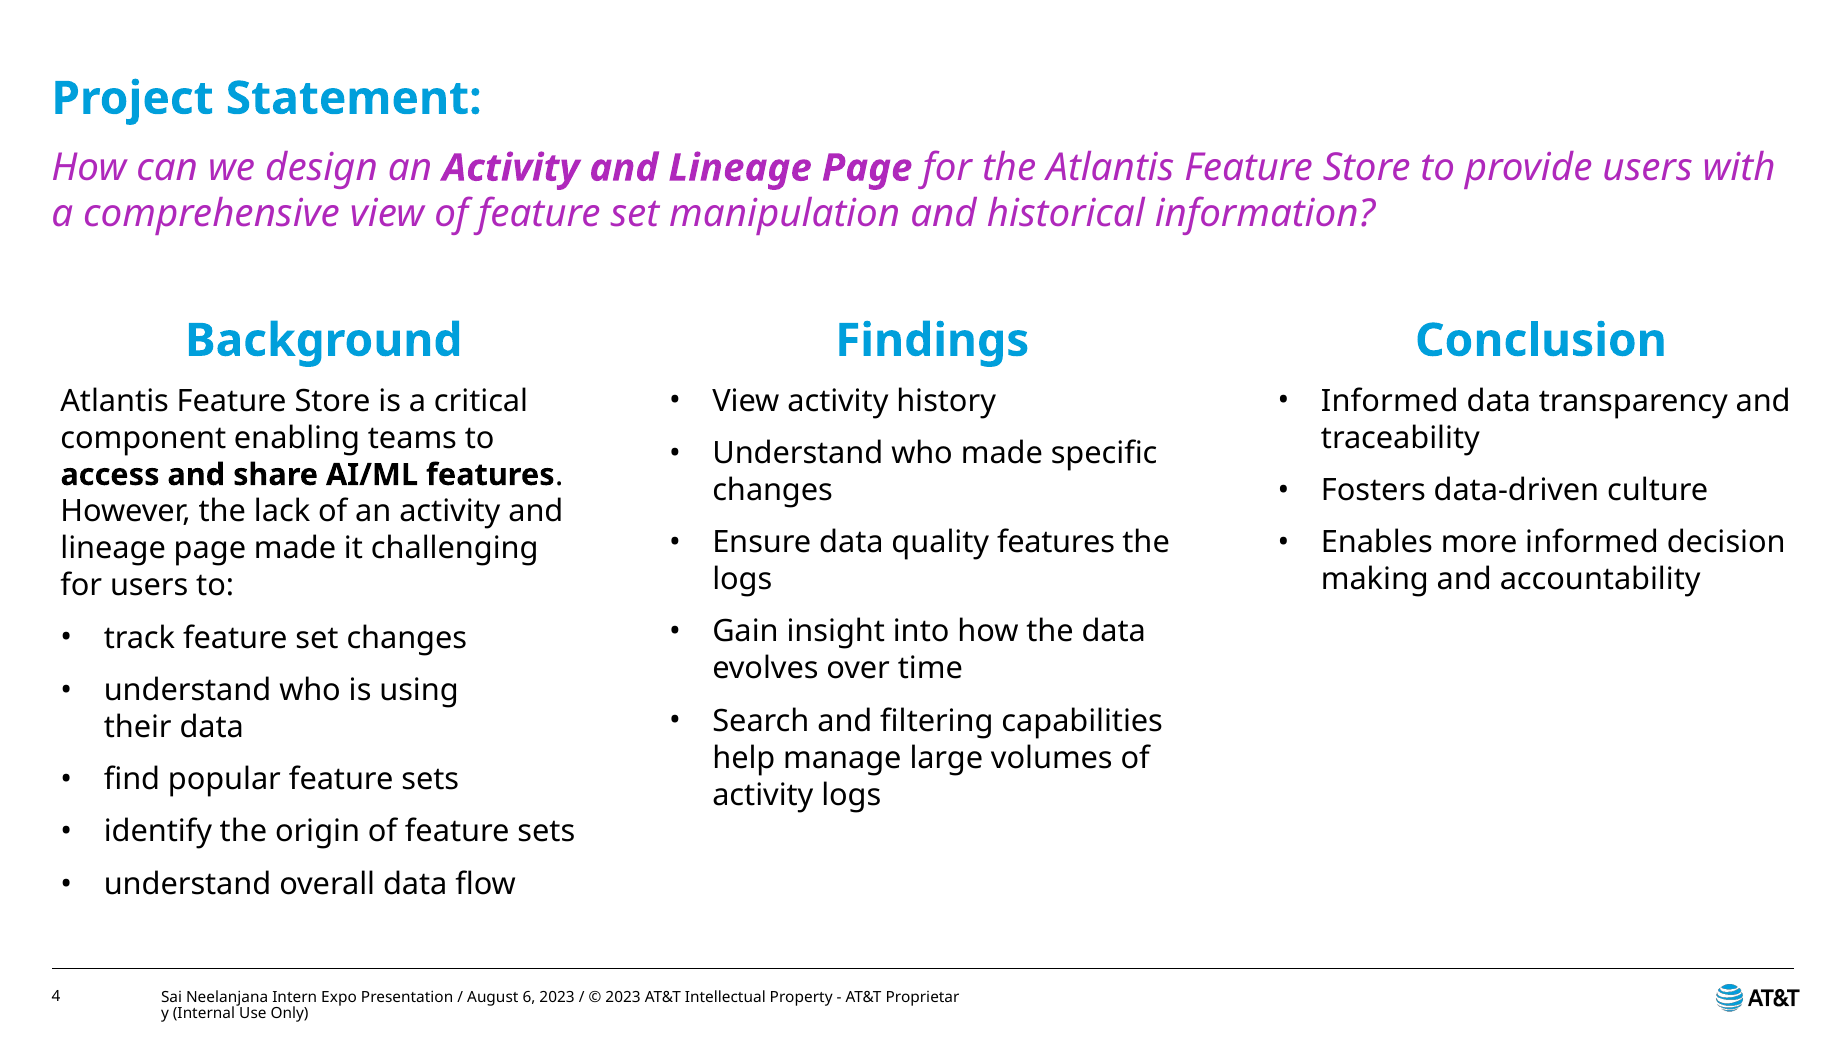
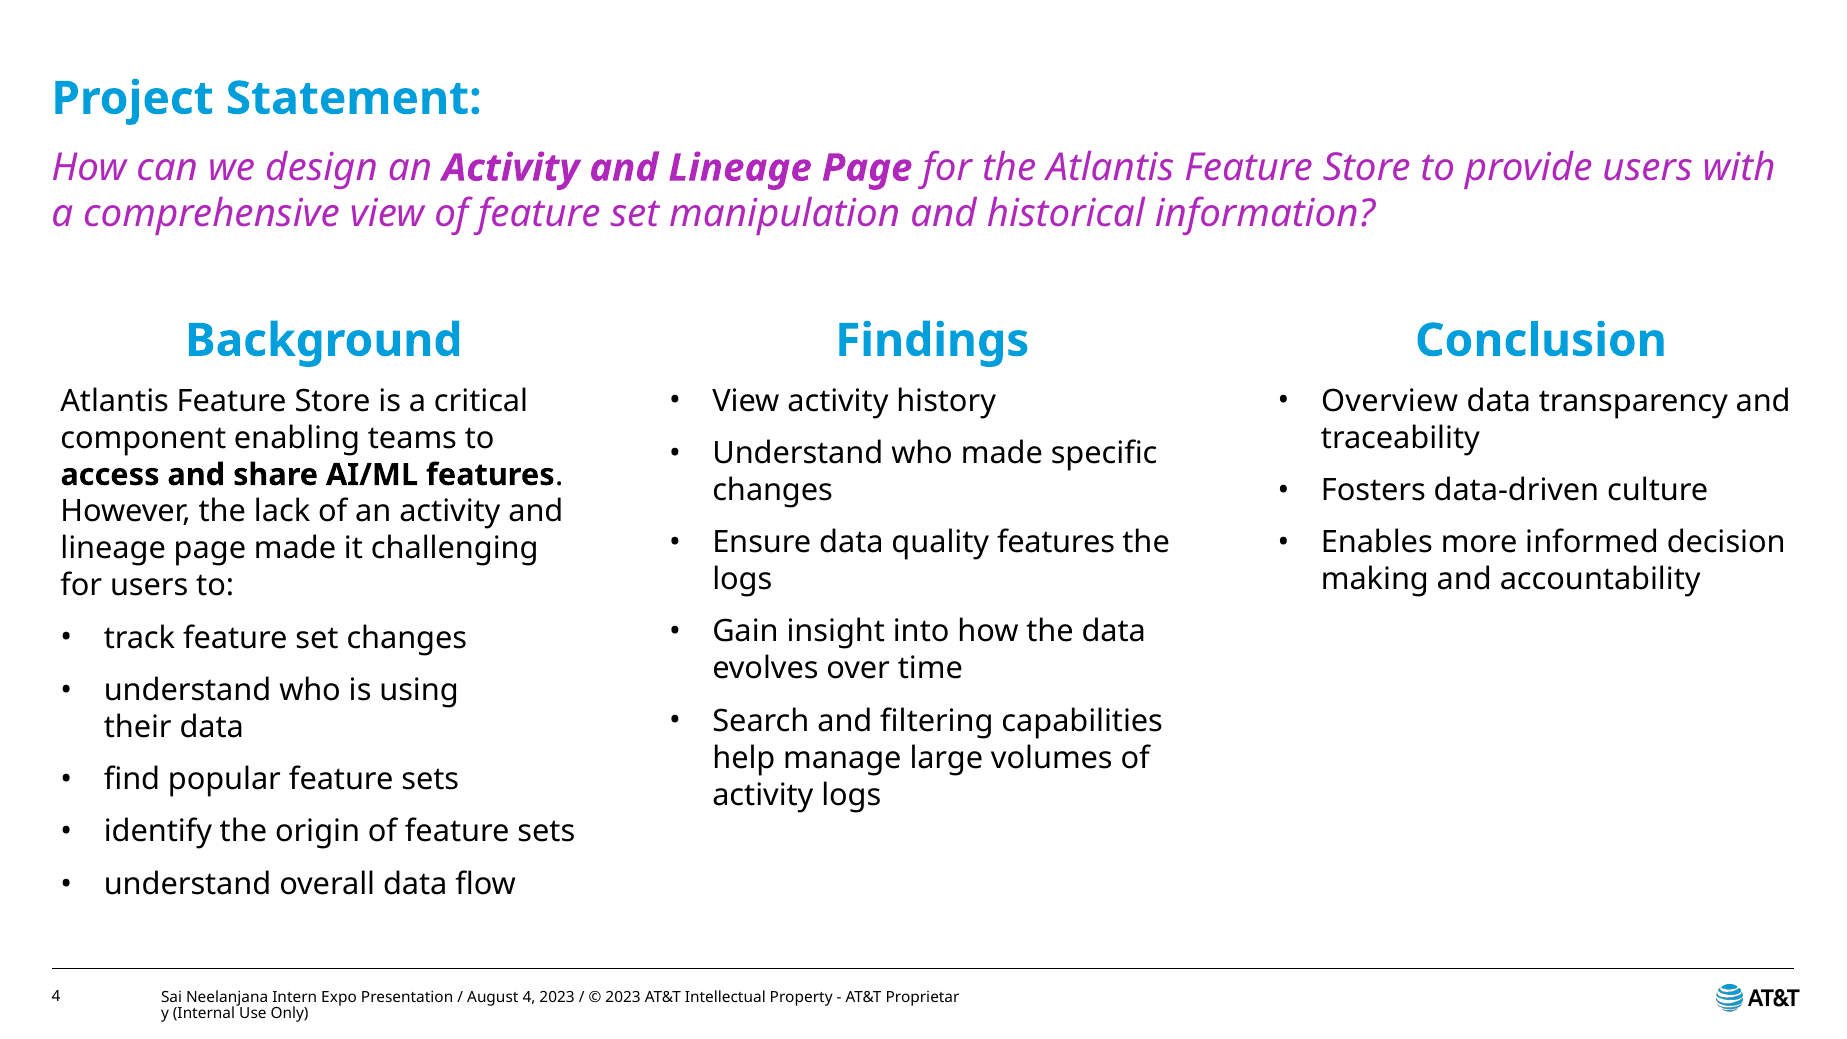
Informed: Informed -> Overview (1390, 401)
August 6: 6 -> 4 (529, 998)
